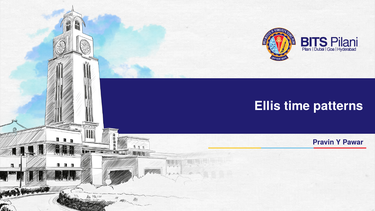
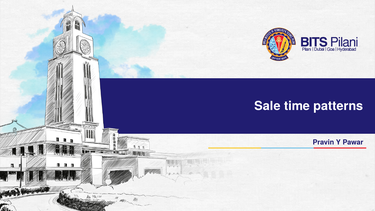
Ellis: Ellis -> Sale (267, 106)
